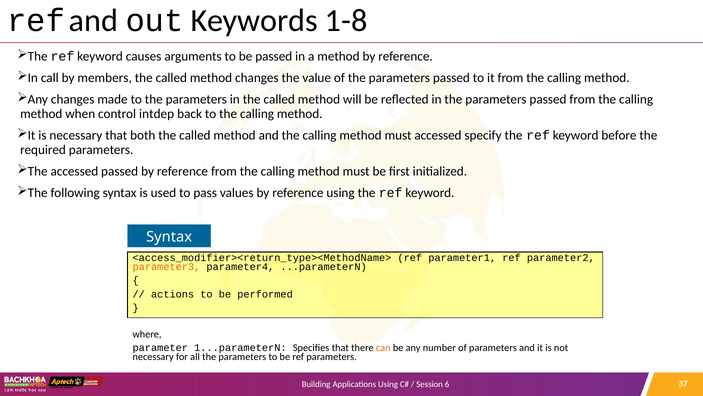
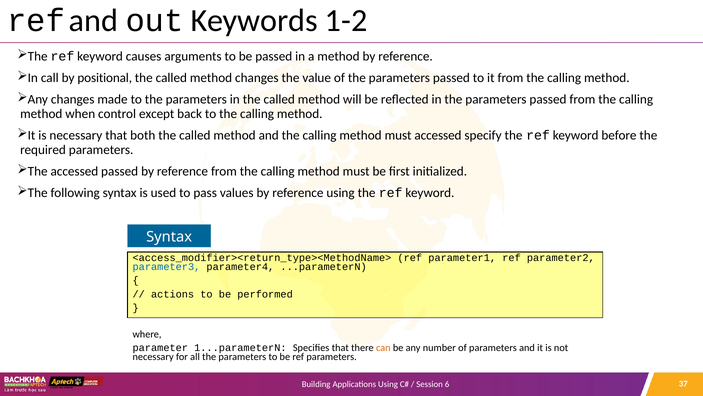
1-8: 1-8 -> 1-2 (346, 21)
members: members -> positional (105, 78)
intdep: intdep -> except (157, 114)
parameter3 colour: orange -> blue (166, 266)
